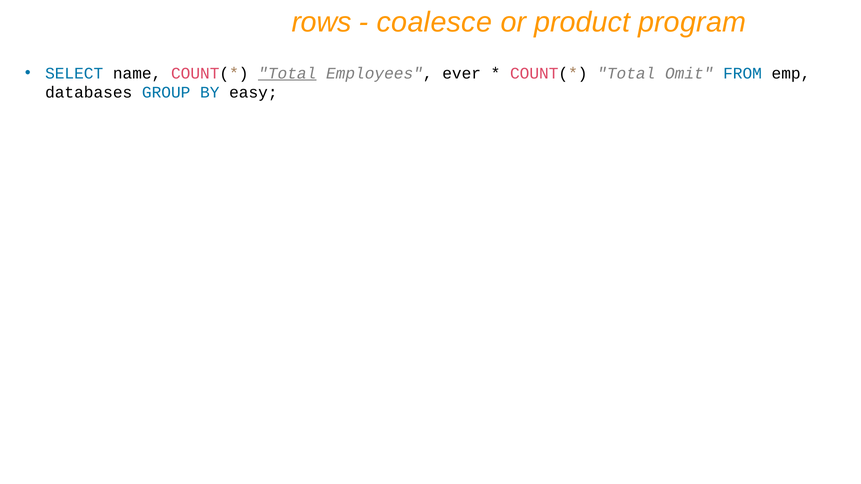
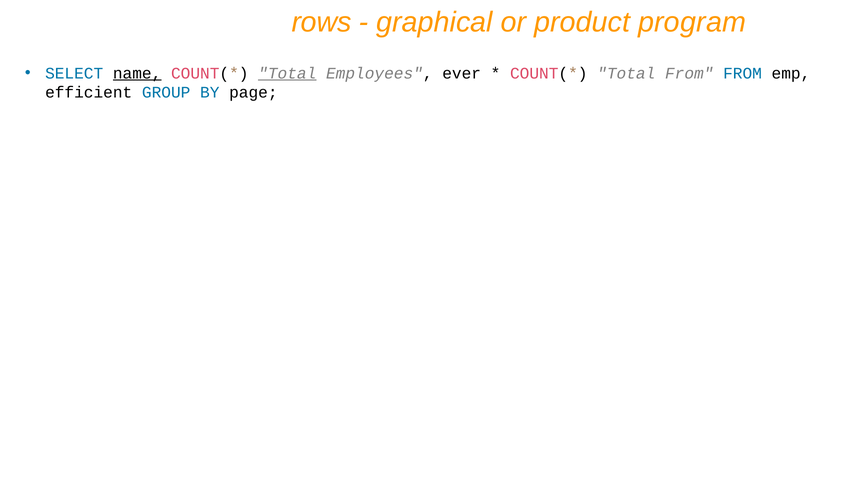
coalesce: coalesce -> graphical (435, 22)
name underline: none -> present (137, 73)
Total Omit: Omit -> From (689, 73)
databases: databases -> efficient (89, 93)
easy: easy -> page (253, 93)
